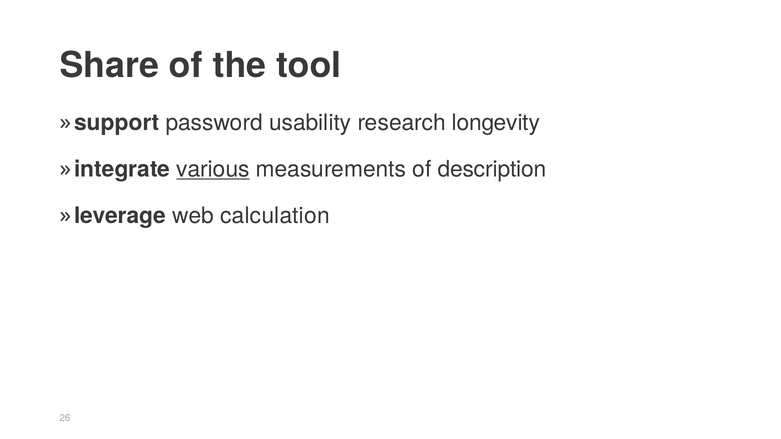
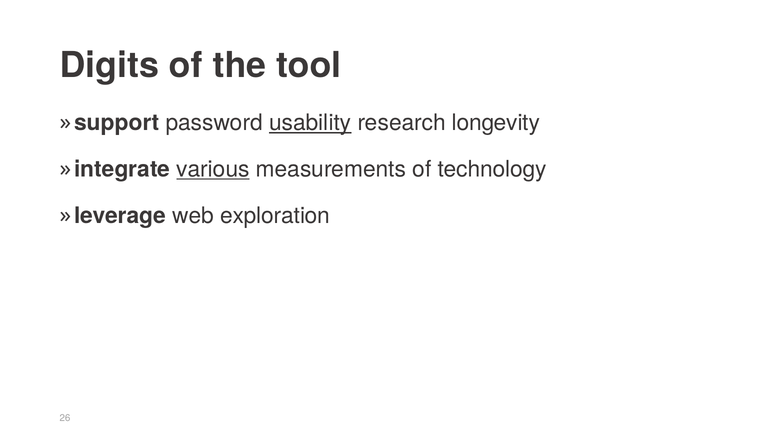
Share: Share -> Digits (109, 66)
usability underline: none -> present (310, 123)
description: description -> technology (492, 169)
calculation: calculation -> exploration (275, 216)
